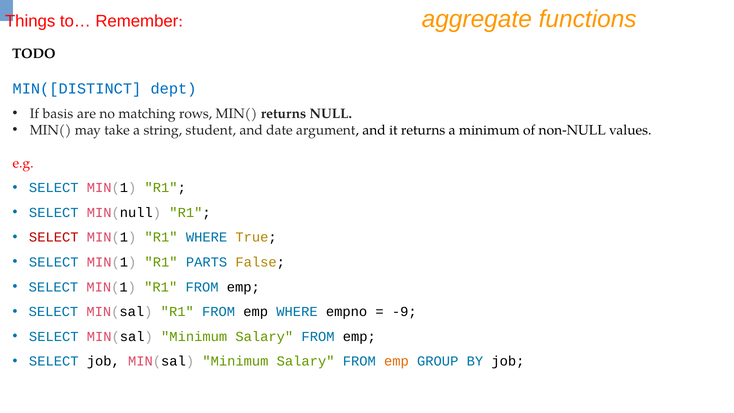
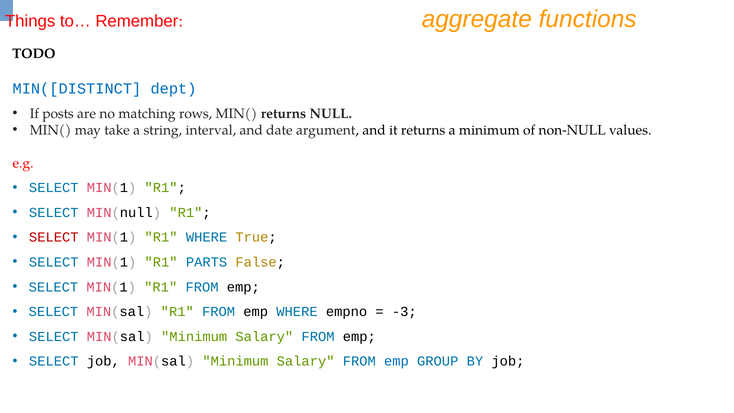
basis: basis -> posts (58, 113)
student: student -> interval (211, 130)
-9: -9 -> -3 (404, 312)
emp colour: orange -> blue (396, 361)
